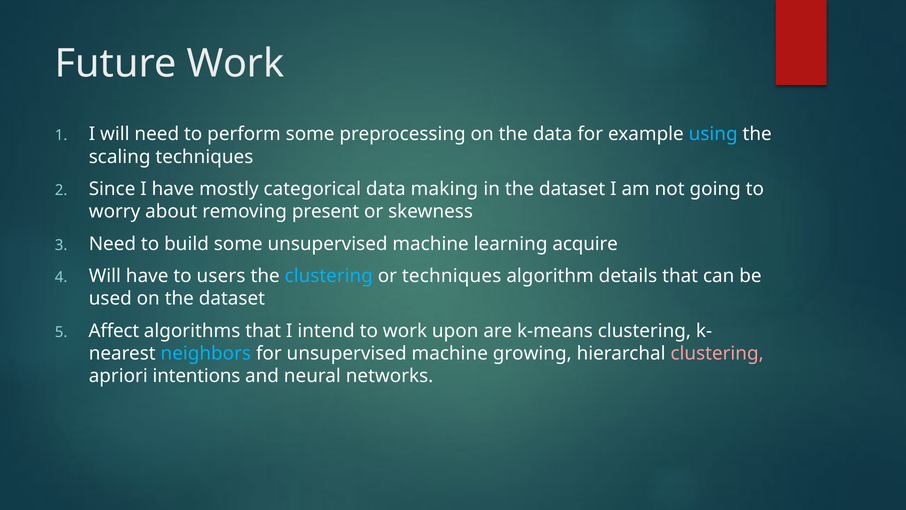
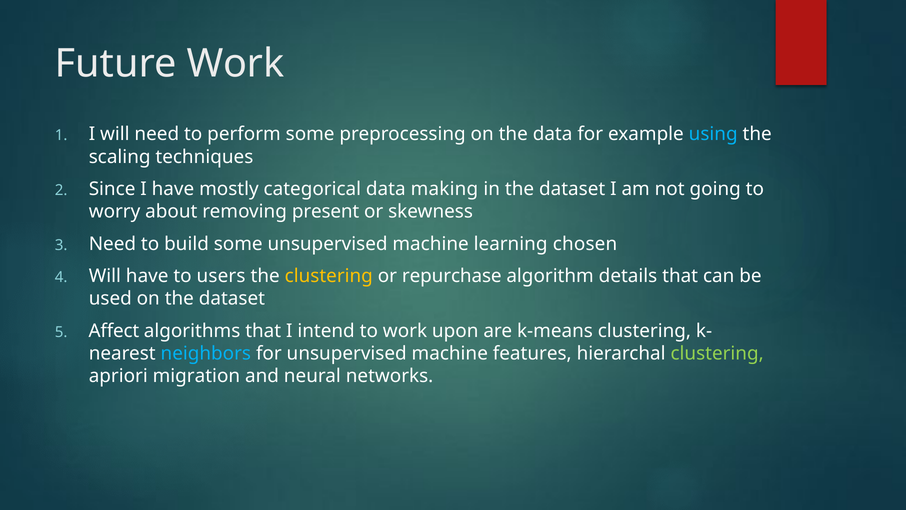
acquire: acquire -> chosen (585, 244)
clustering colour: light blue -> yellow (329, 276)
or techniques: techniques -> repurchase (452, 276)
growing: growing -> features (532, 353)
clustering colour: pink -> light green (717, 353)
intentions: intentions -> migration (196, 376)
